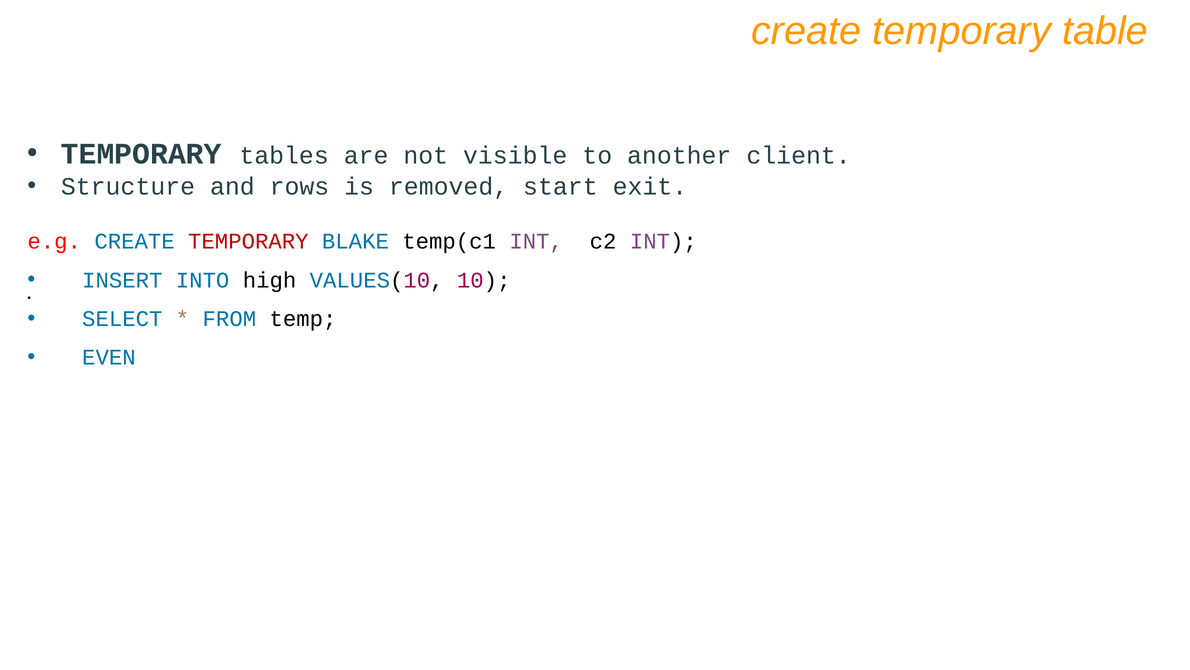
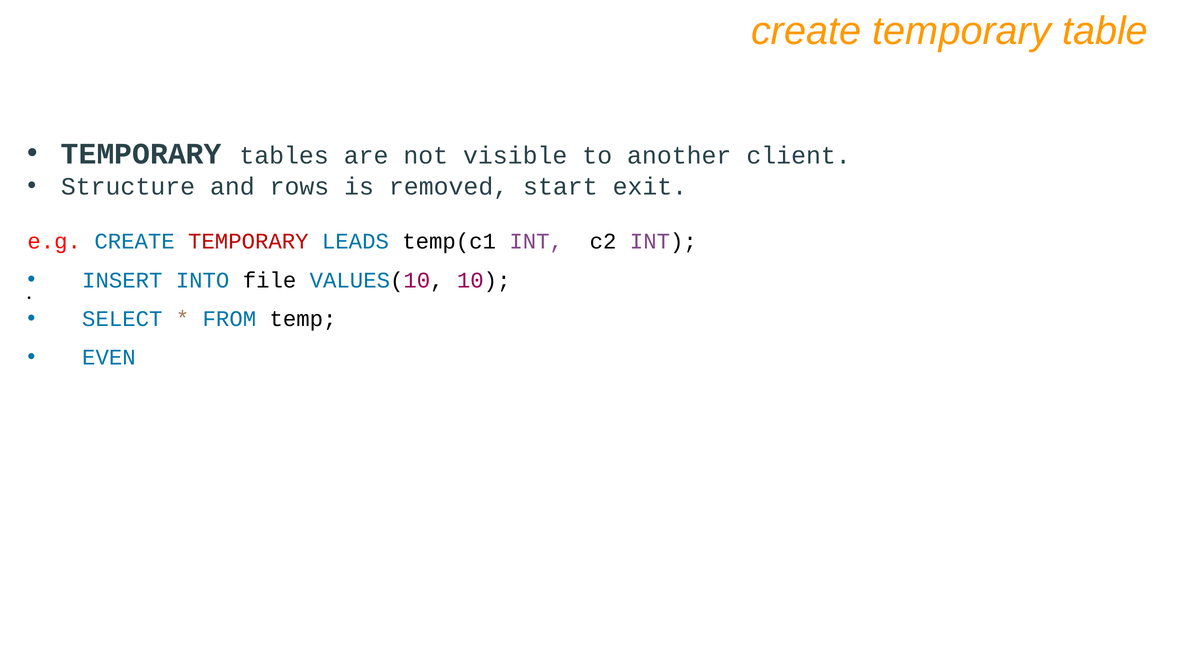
BLAKE: BLAKE -> LEADS (355, 241)
high: high -> file (270, 280)
